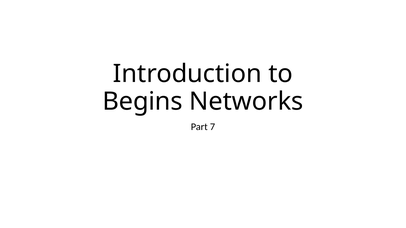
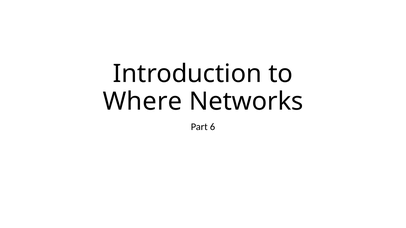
Begins: Begins -> Where (142, 101)
7: 7 -> 6 (213, 127)
